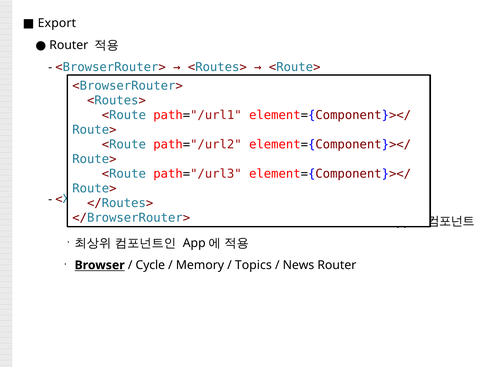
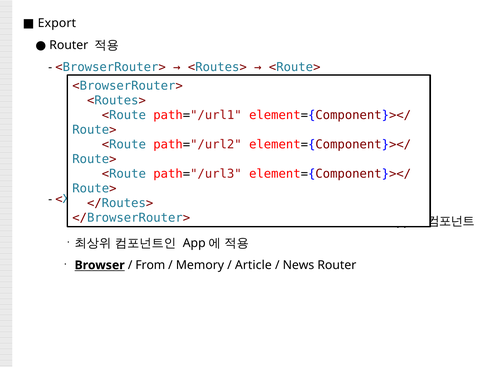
Cycle: Cycle -> From (150, 266)
Topics: Topics -> Article (253, 266)
